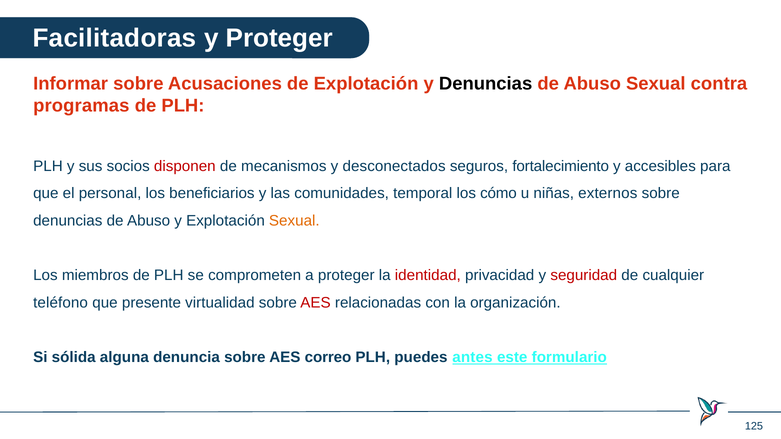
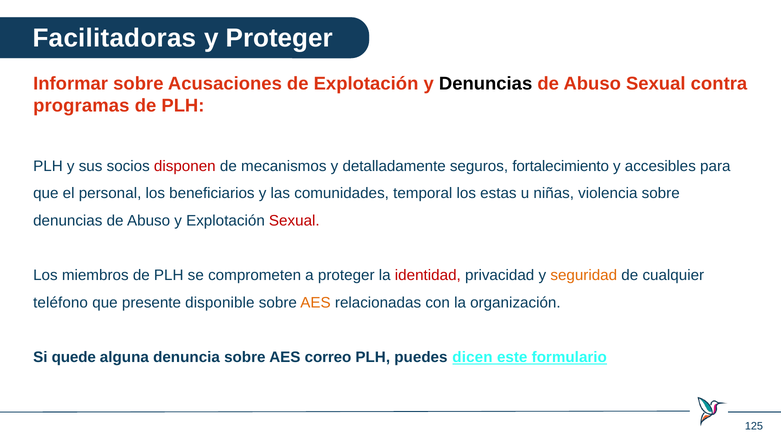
desconectados: desconectados -> detalladamente (394, 166)
cómo: cómo -> estas (498, 193)
externos: externos -> violencia (608, 193)
Sexual colour: orange -> red (294, 221)
seguridad colour: red -> orange (584, 276)
virtualidad: virtualidad -> disponible (220, 303)
AES colour: red -> orange (315, 303)
sólida: sólida -> quede (74, 358)
antes: antes -> dicen (472, 358)
